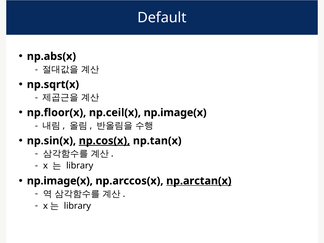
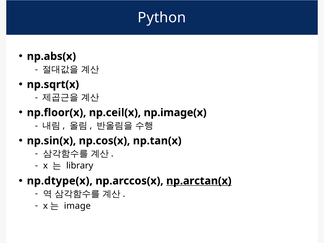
Default: Default -> Python (162, 18)
np.cos(x underline: present -> none (104, 141)
np.image(x: np.image(x -> np.dtype(x (60, 181)
library: library -> image (77, 206)
